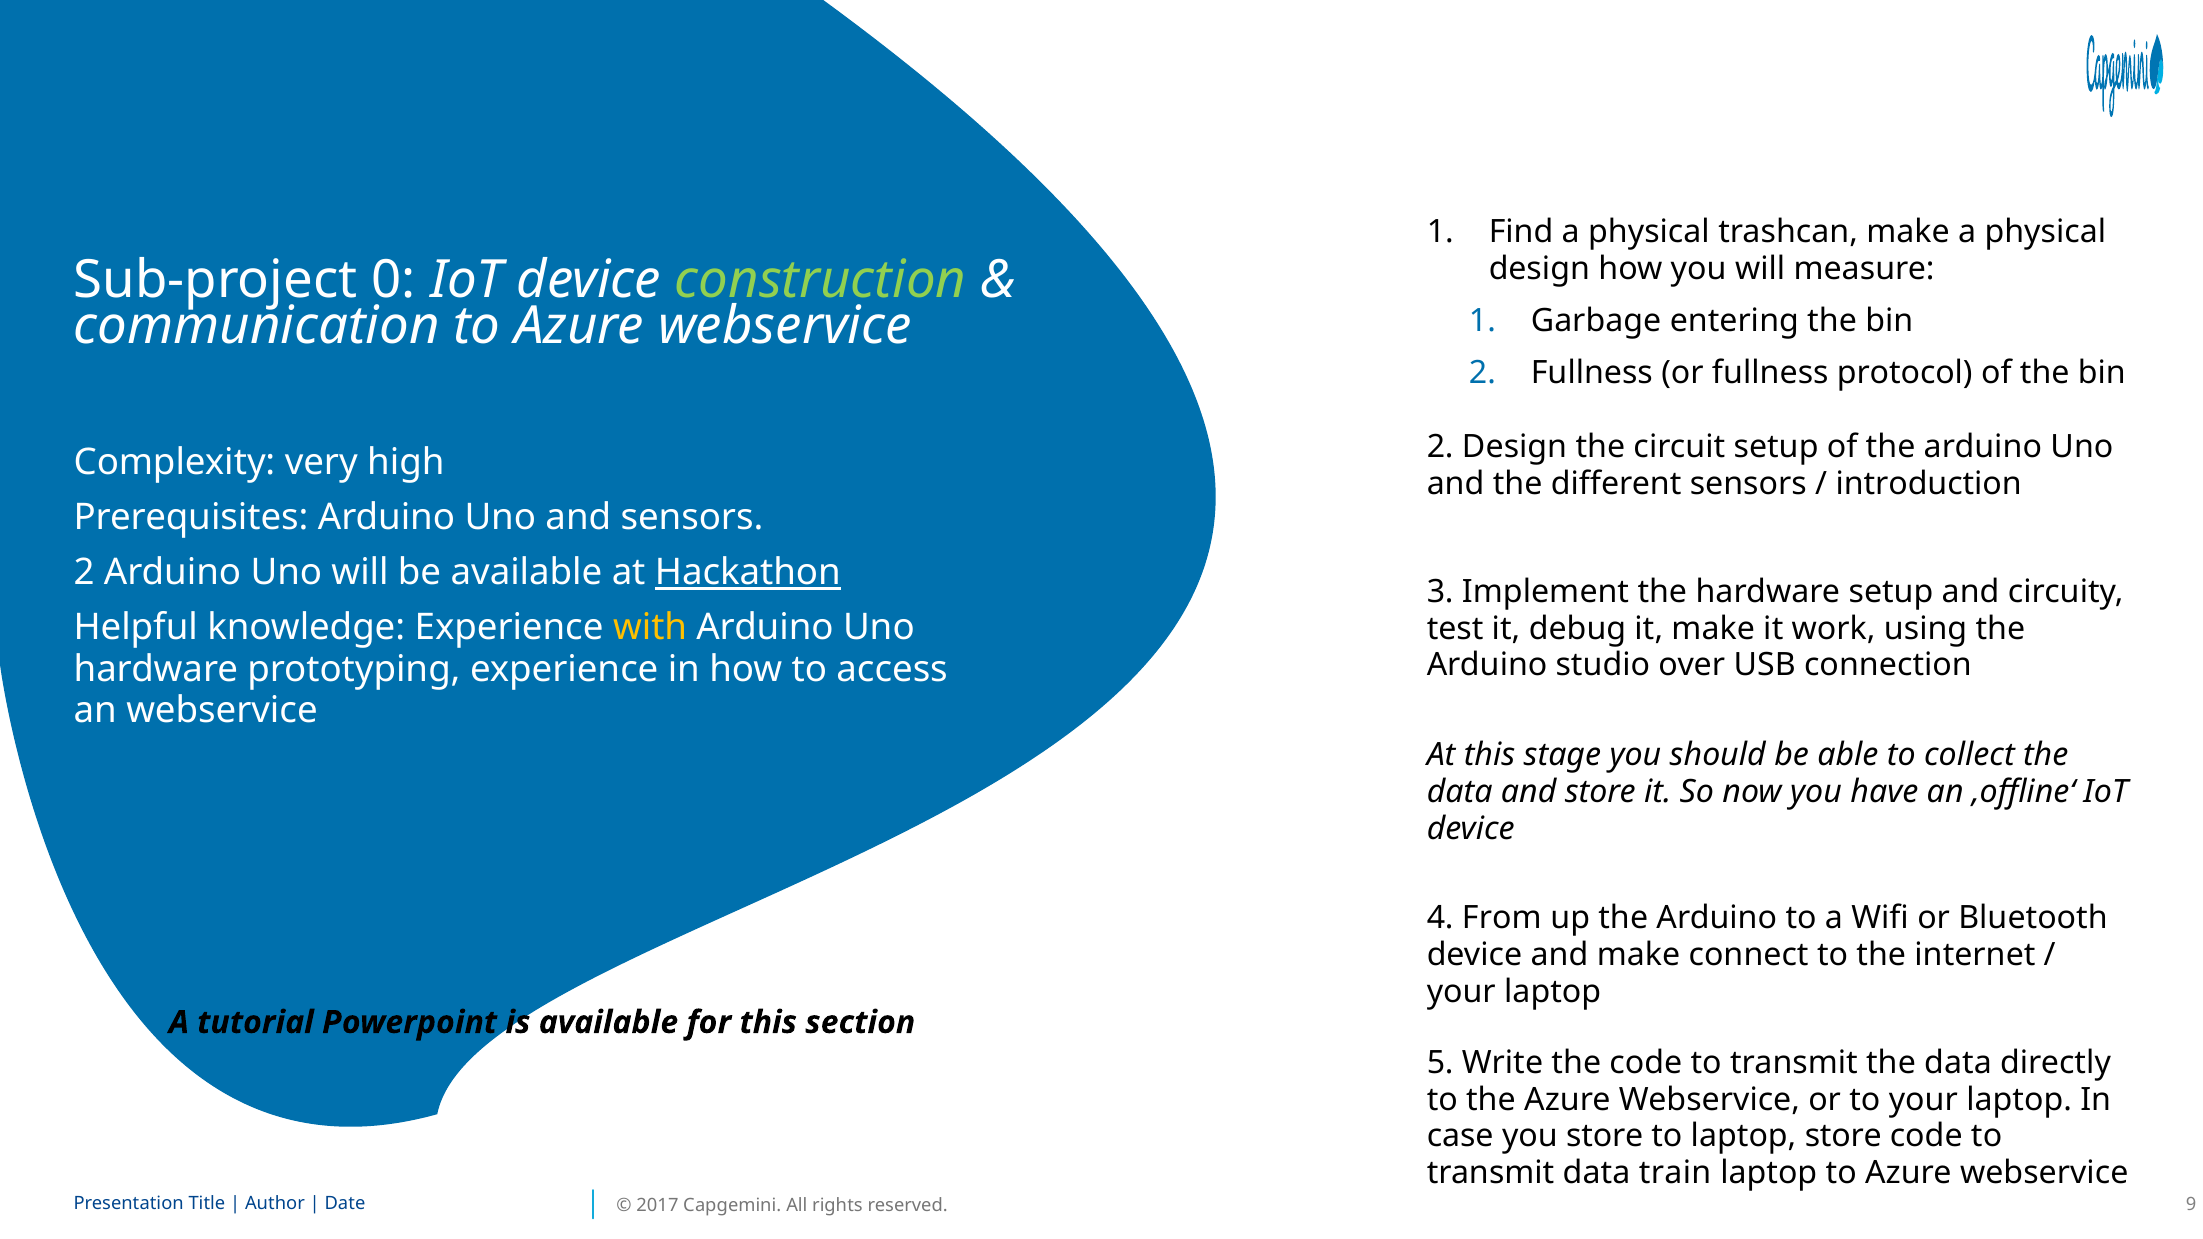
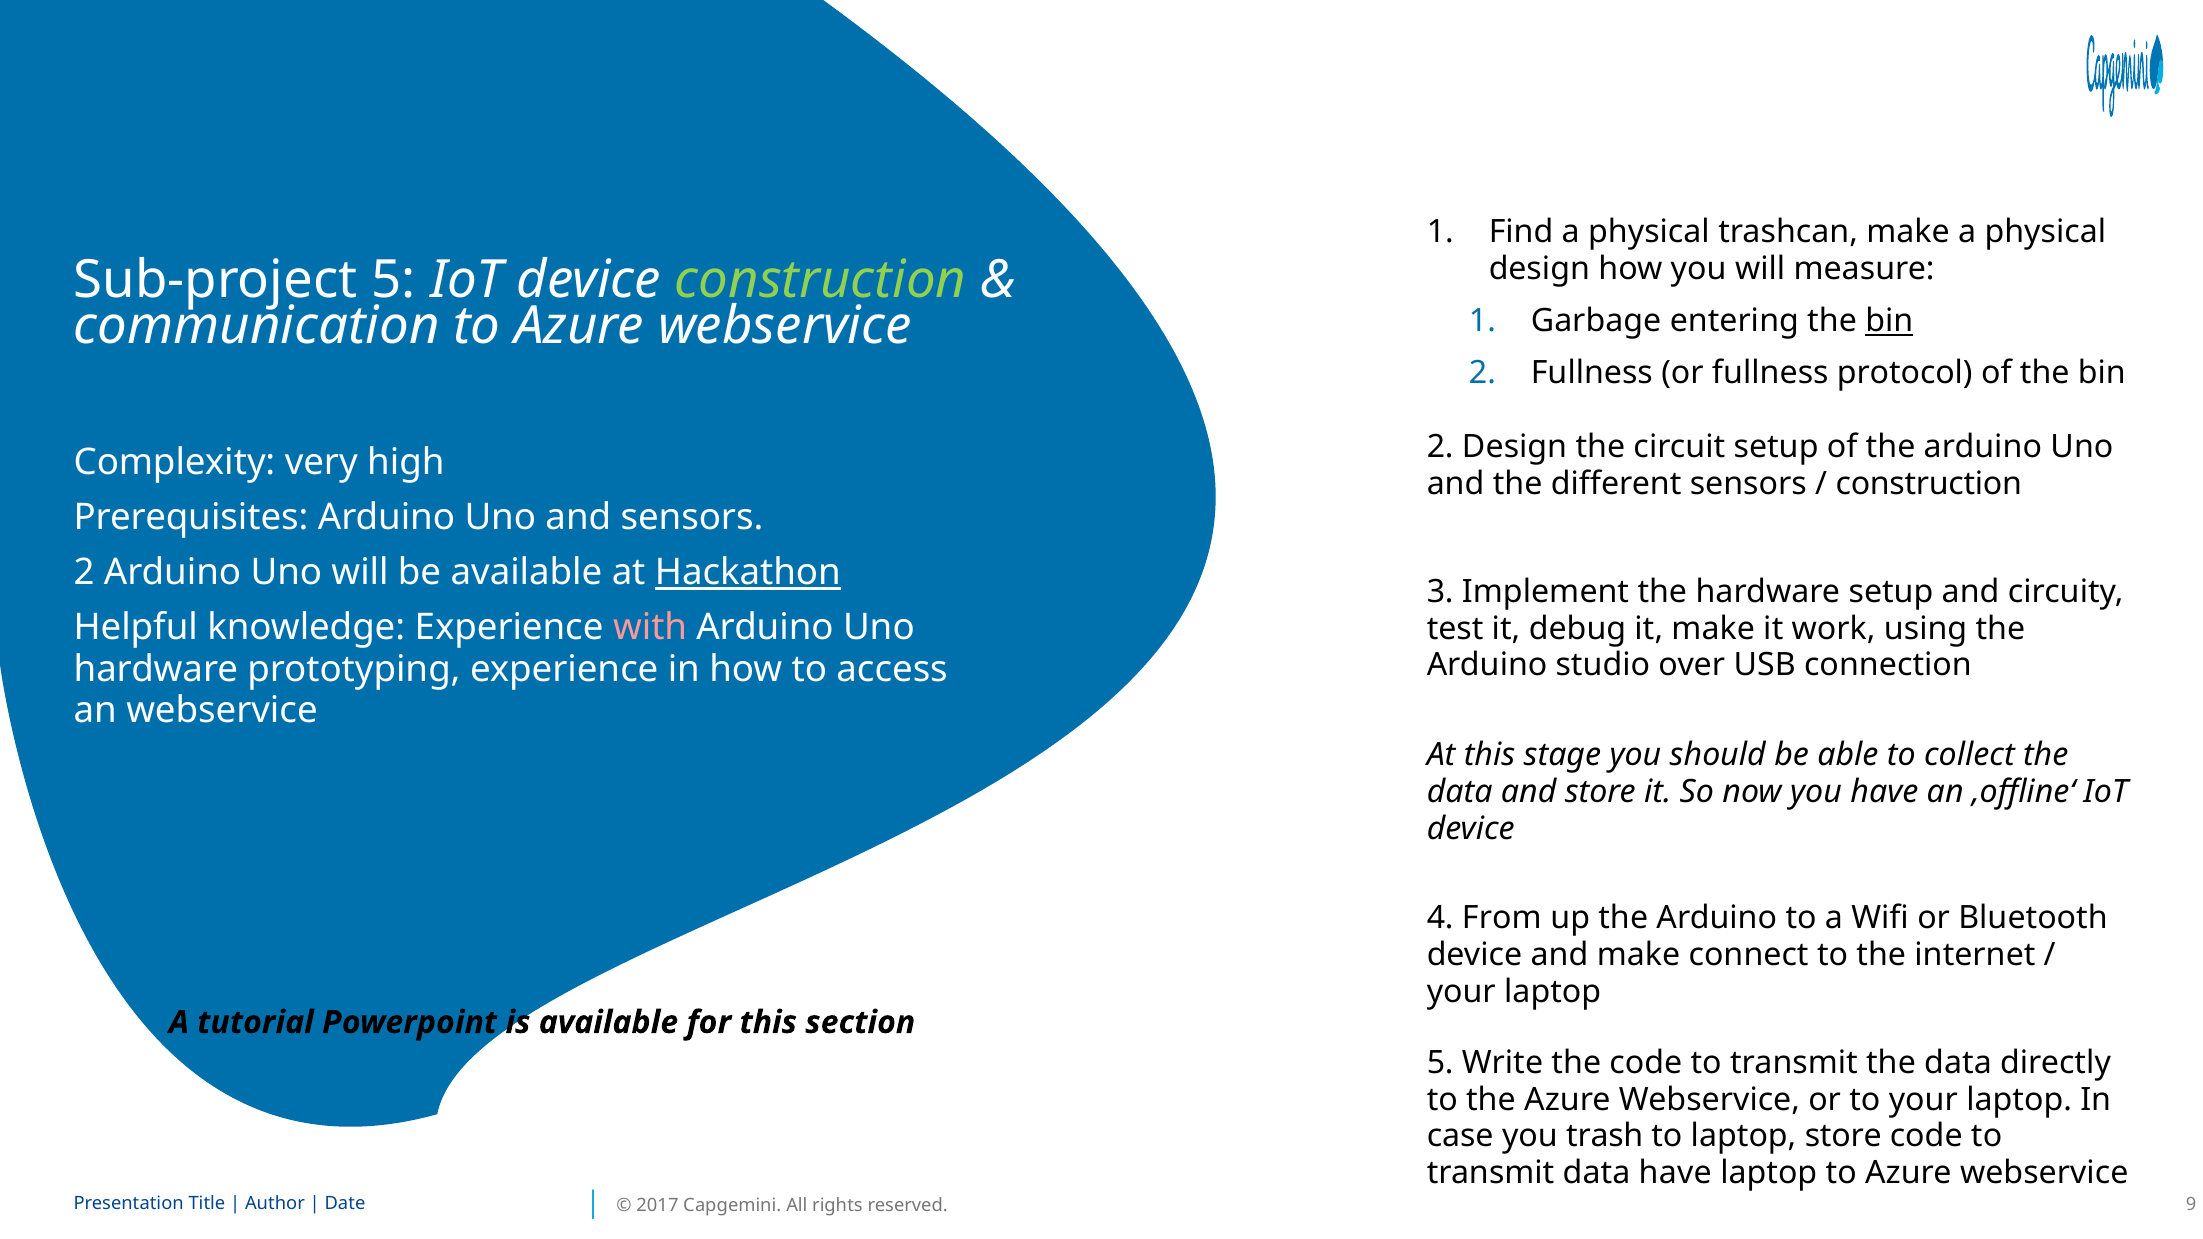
Sub-project 0: 0 -> 5 (393, 281)
bin underline: none -> present (1889, 321)
introduction: introduction -> construction (1929, 484)
with colour: yellow -> pink (650, 628)
you store: store -> trash (1605, 1136)
data train: train -> have (1675, 1173)
